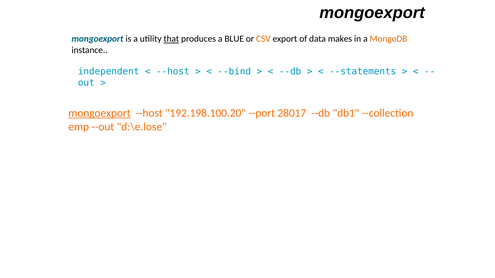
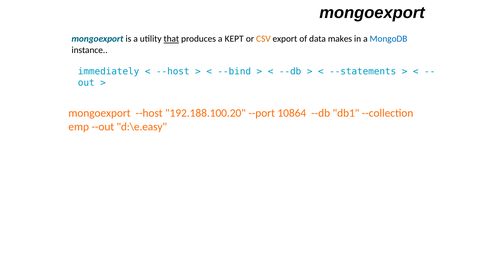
BLUE: BLUE -> KEPT (234, 39)
MongoDB colour: orange -> blue (388, 39)
independent: independent -> immediately (109, 72)
mongoexport underline: present -> none (99, 113)
192.198.100.20: 192.198.100.20 -> 192.188.100.20 (205, 113)
28017: 28017 -> 10864 (292, 113)
d:\e.lose: d:\e.lose -> d:\e.easy (142, 127)
